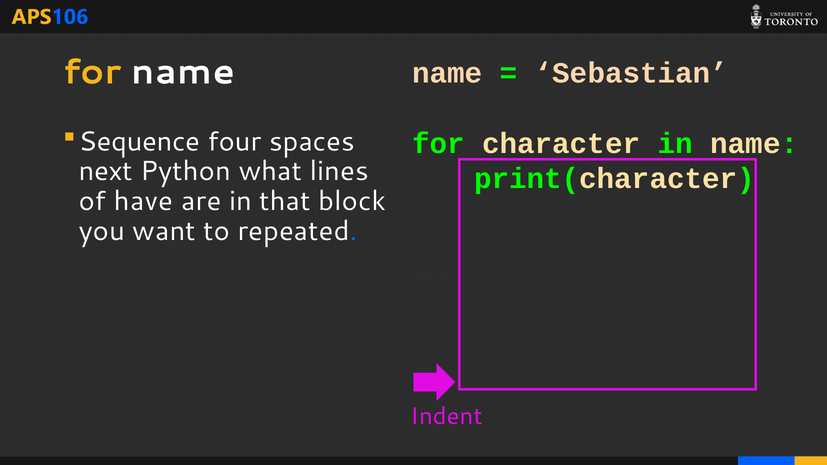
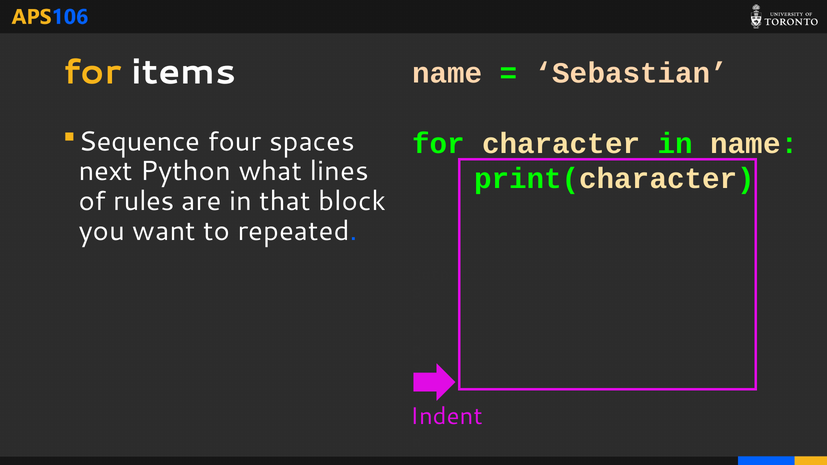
for name: name -> items (184, 72)
have: have -> rules (144, 201)
